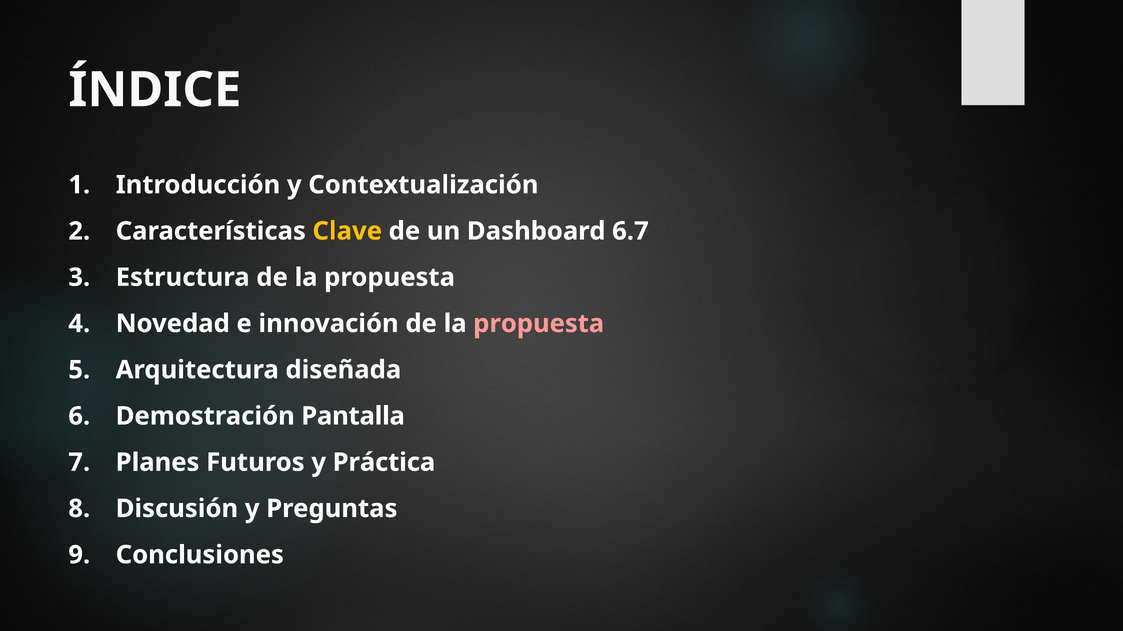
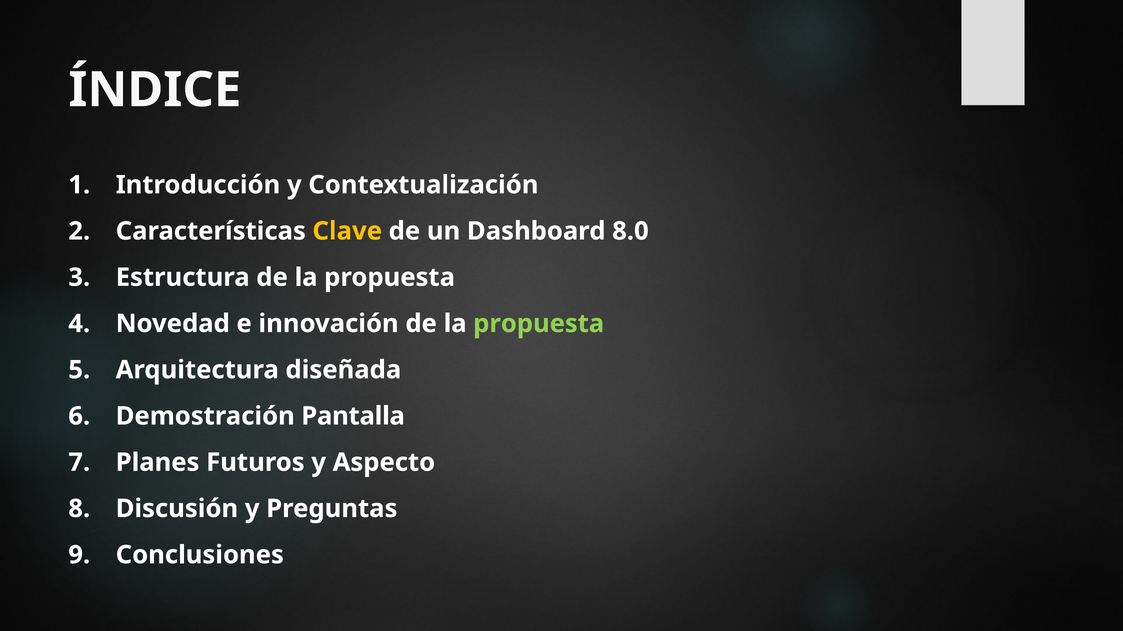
6.7: 6.7 -> 8.0 (630, 231)
propuesta colour: pink -> light green (539, 324)
Práctica: Práctica -> Aspecto (384, 463)
